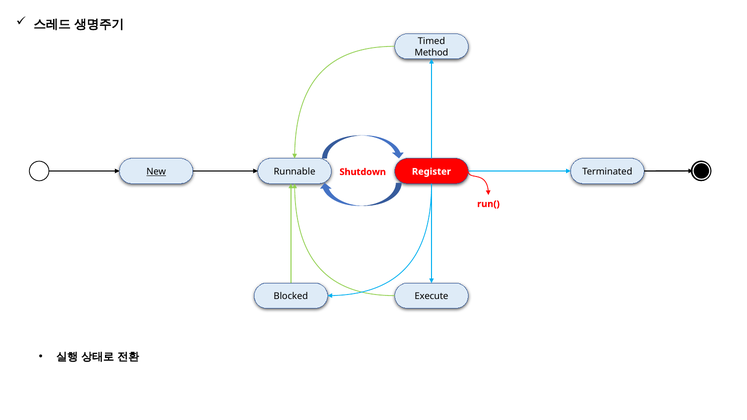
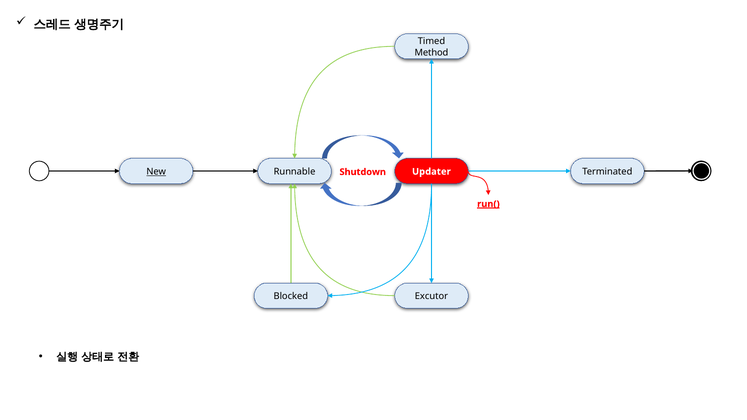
Register: Register -> Updater (431, 172)
run( underline: none -> present (488, 204)
Execute: Execute -> Excutor (431, 296)
